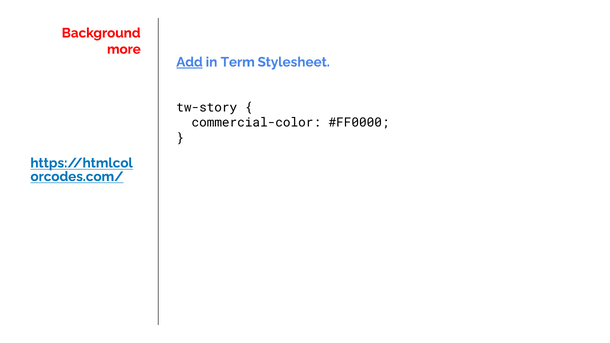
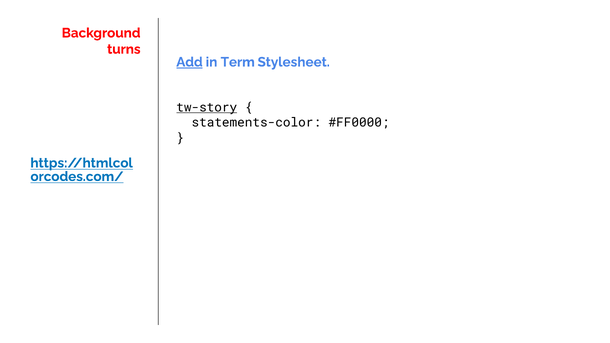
more: more -> turns (124, 49)
tw-story underline: none -> present (207, 107)
commercial-color: commercial-color -> statements-color (256, 123)
